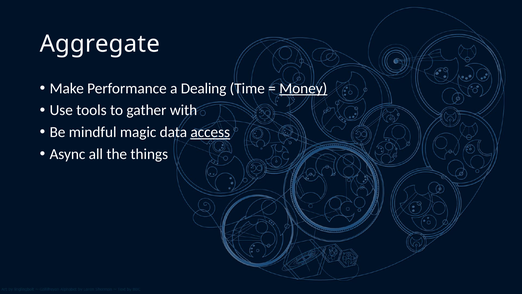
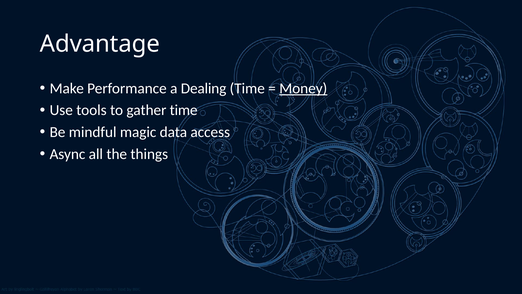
Aggregate: Aggregate -> Advantage (100, 44)
gather with: with -> time (184, 110)
access underline: present -> none (210, 132)
